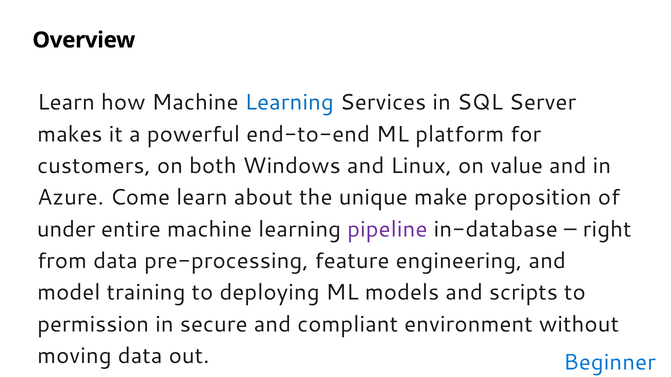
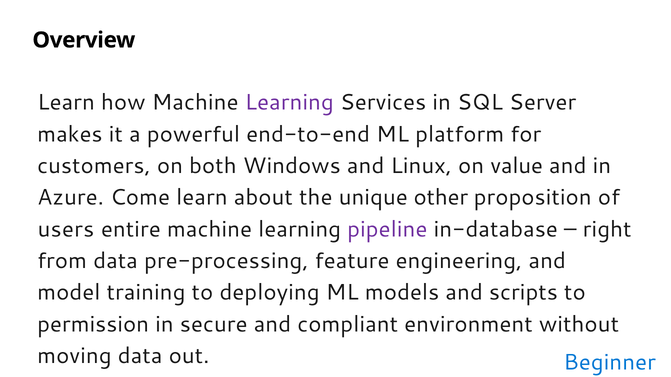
Learning colour: blue -> purple (289, 103)
make: make -> other (441, 198)
under: under -> users (66, 230)
